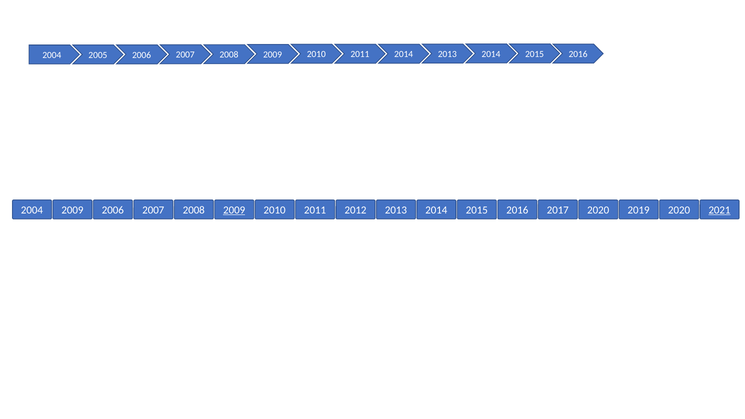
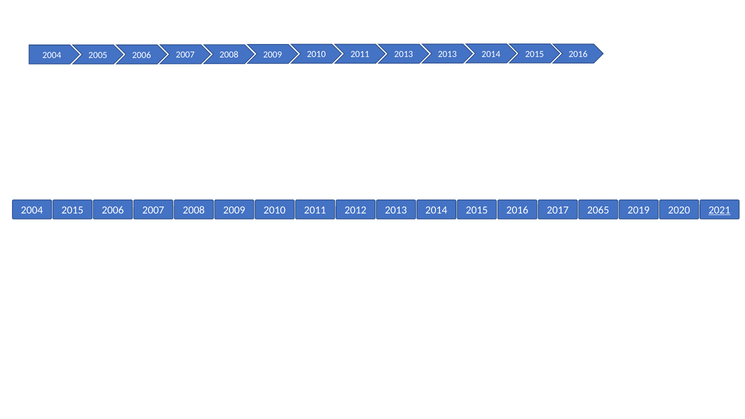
2011 2014: 2014 -> 2013 (404, 54)
2004 2009: 2009 -> 2015 (72, 210)
2009 underline: present -> none (234, 210)
2017 2020: 2020 -> 2065 (598, 210)
